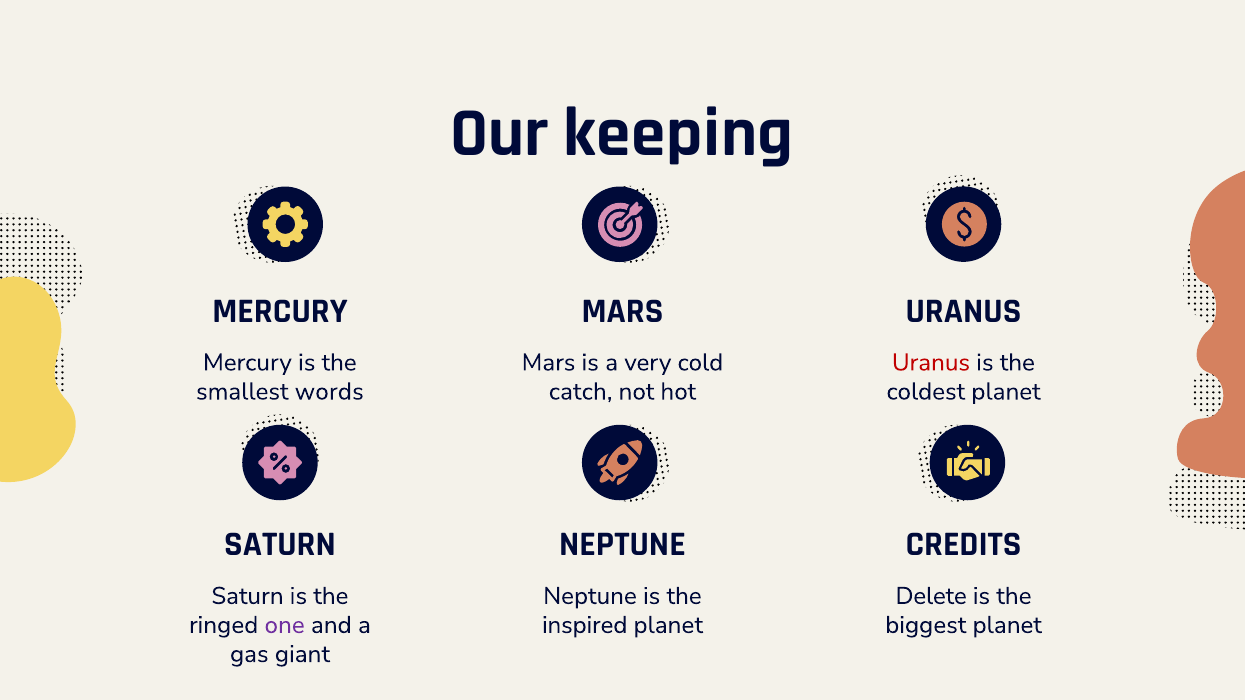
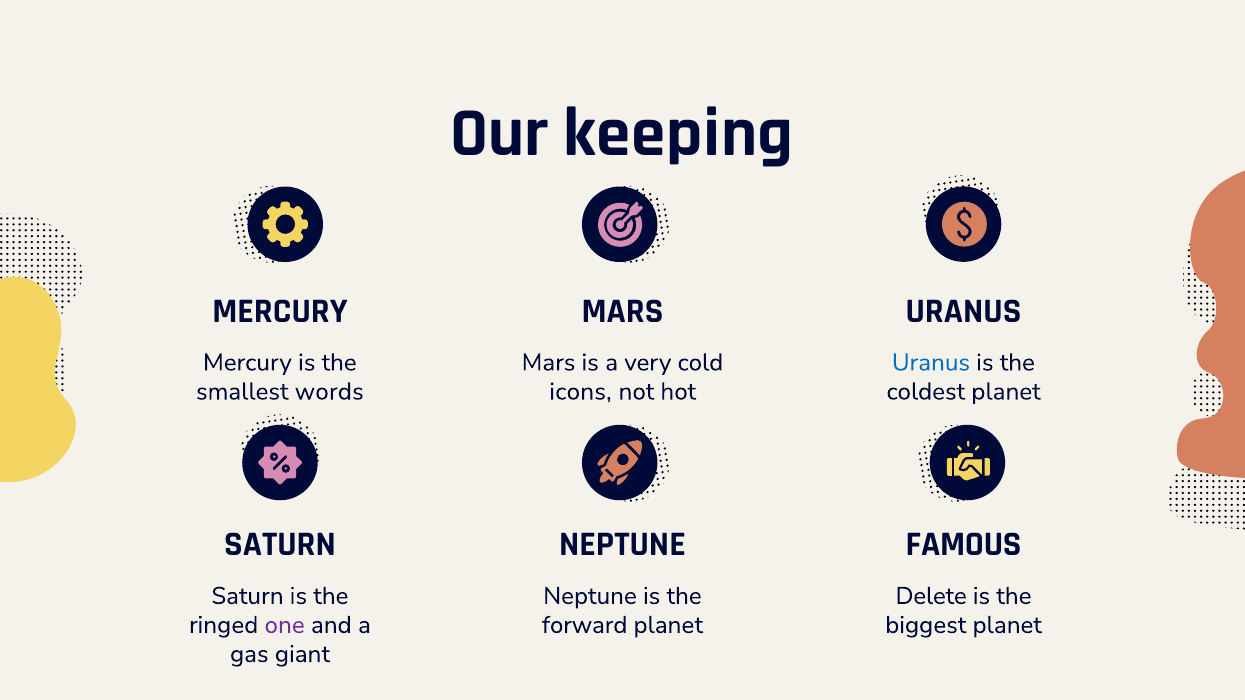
Uranus colour: red -> blue (931, 363)
catch: catch -> icons (581, 392)
CREDITS: CREDITS -> FAMOUS (964, 545)
inspired: inspired -> forward (585, 625)
